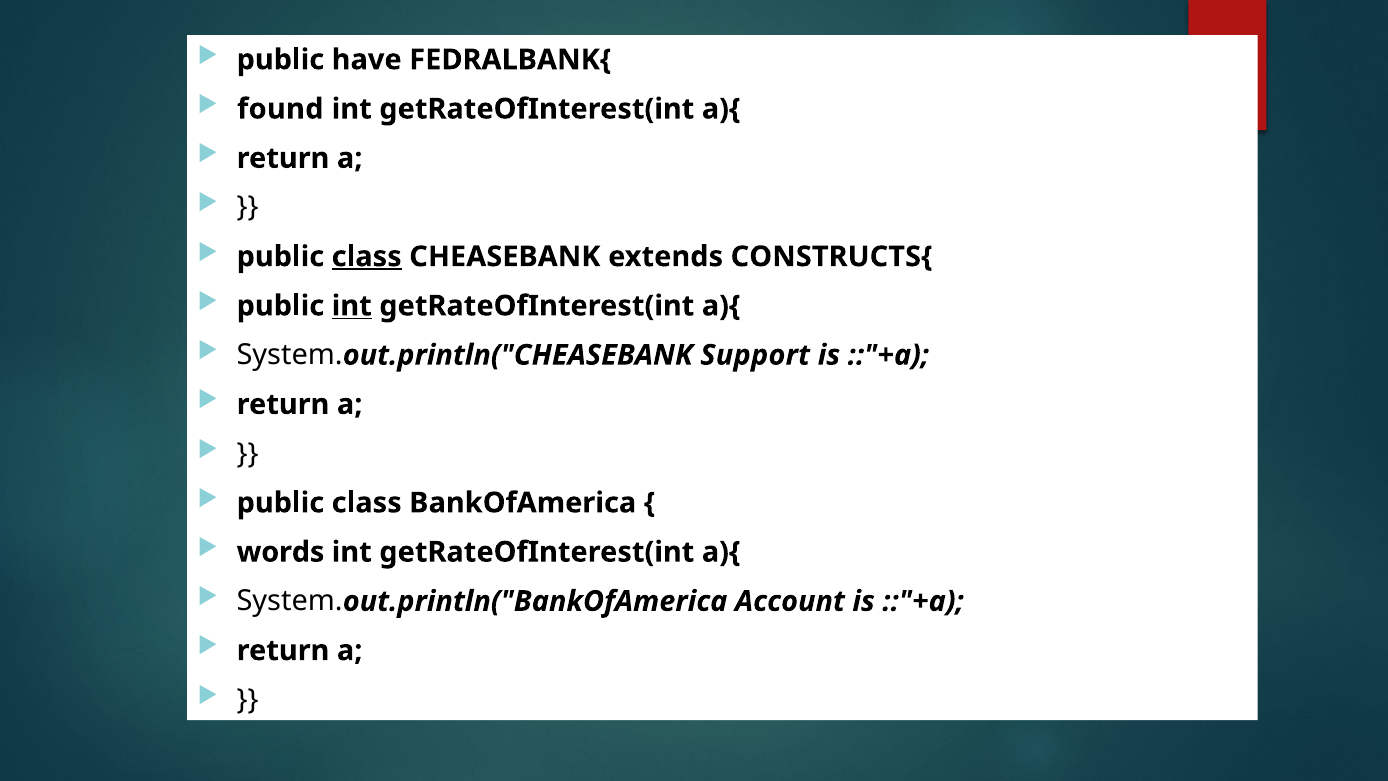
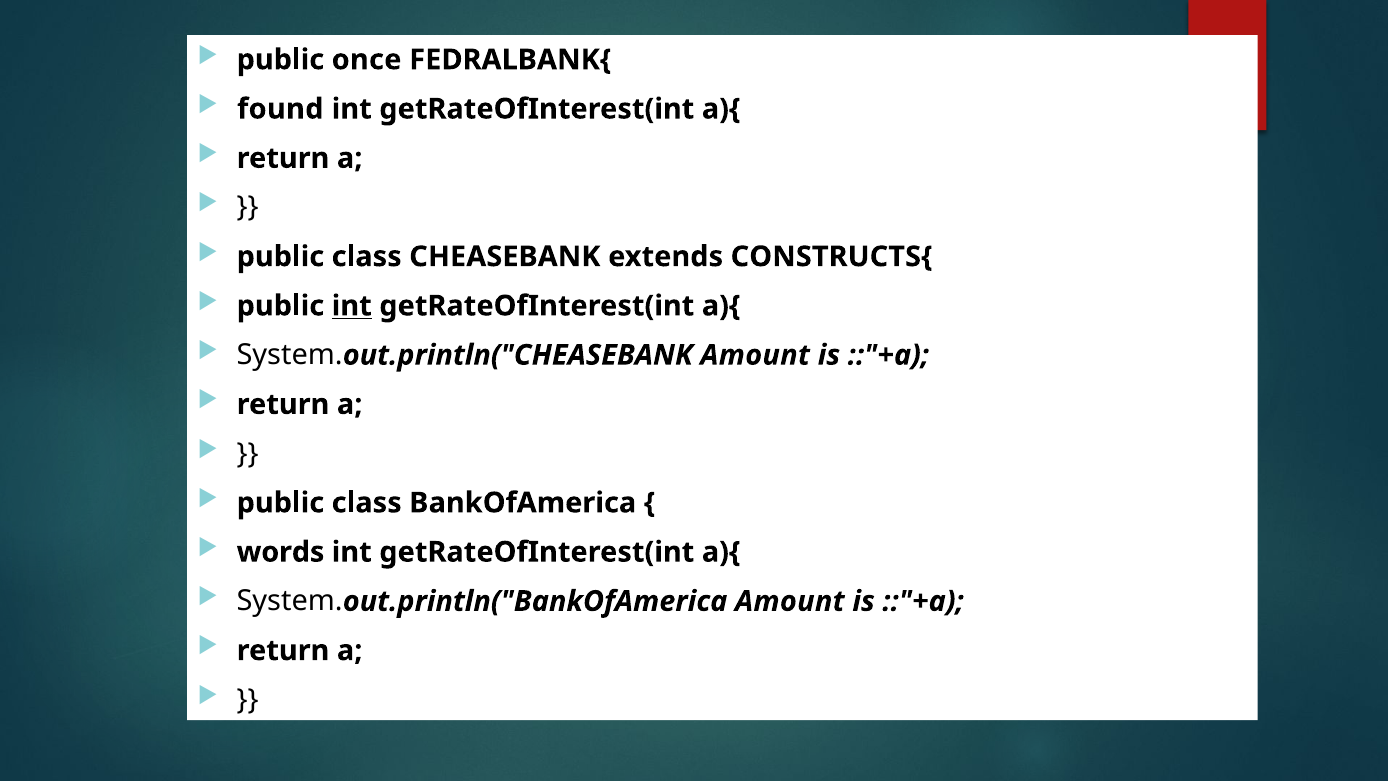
have: have -> once (367, 60)
class underline: present -> none (367, 257)
Support: Support -> Amount (755, 355)
Account: Account -> Amount (790, 601)
